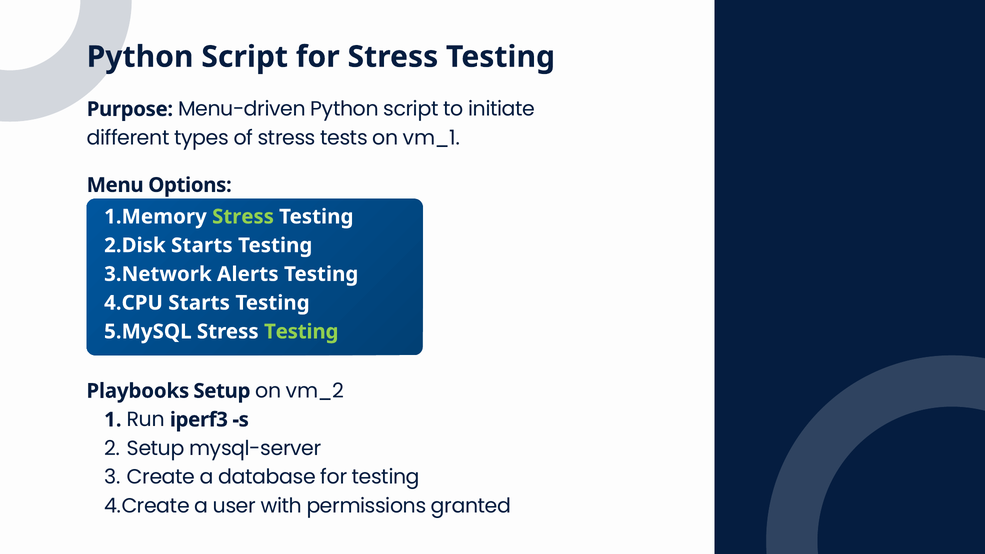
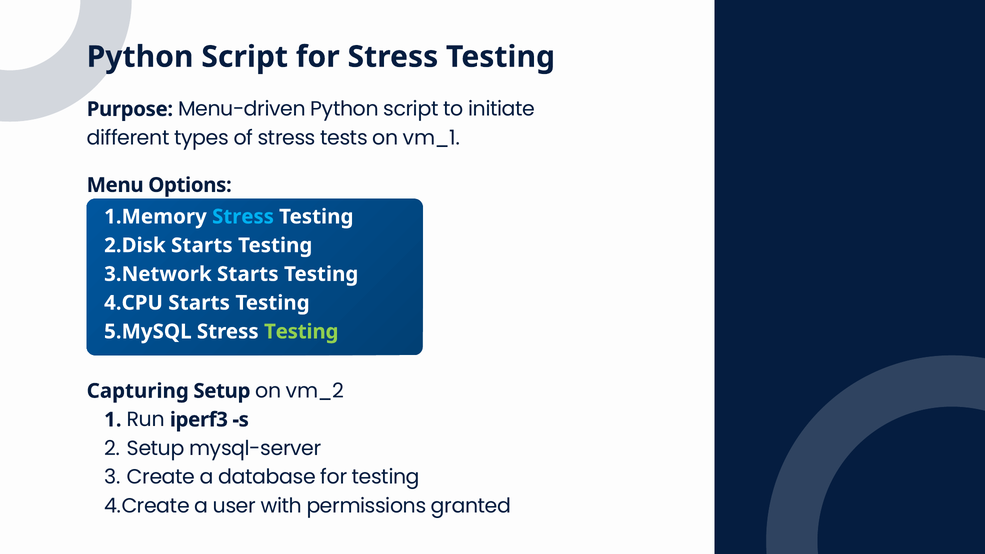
Stress colour: light green -> light blue (243, 217)
Alerts: Alerts -> Starts (248, 274)
Playbooks: Playbooks -> Capturing (138, 391)
